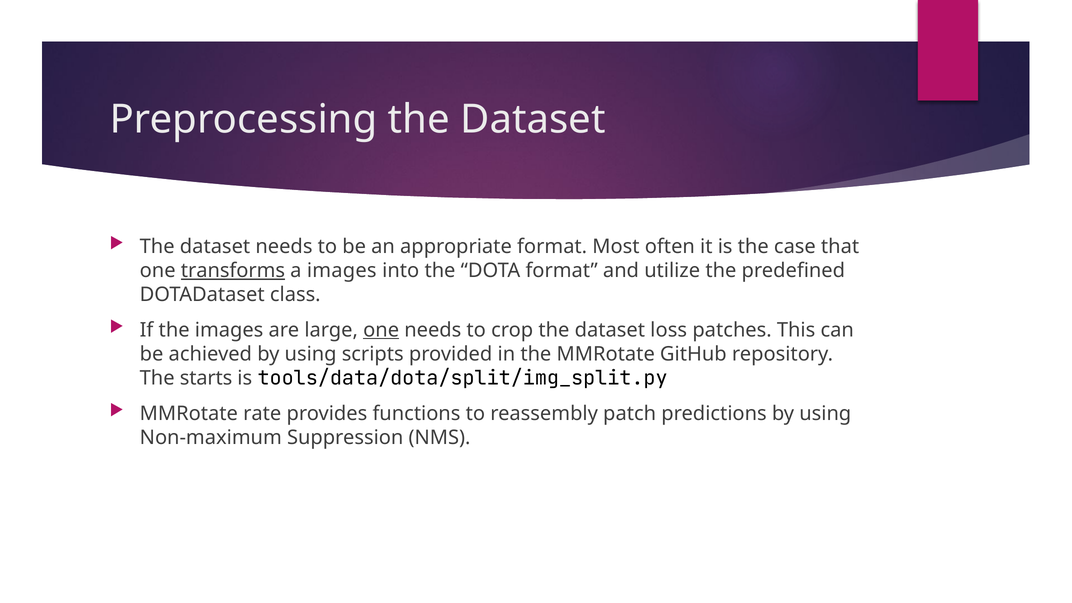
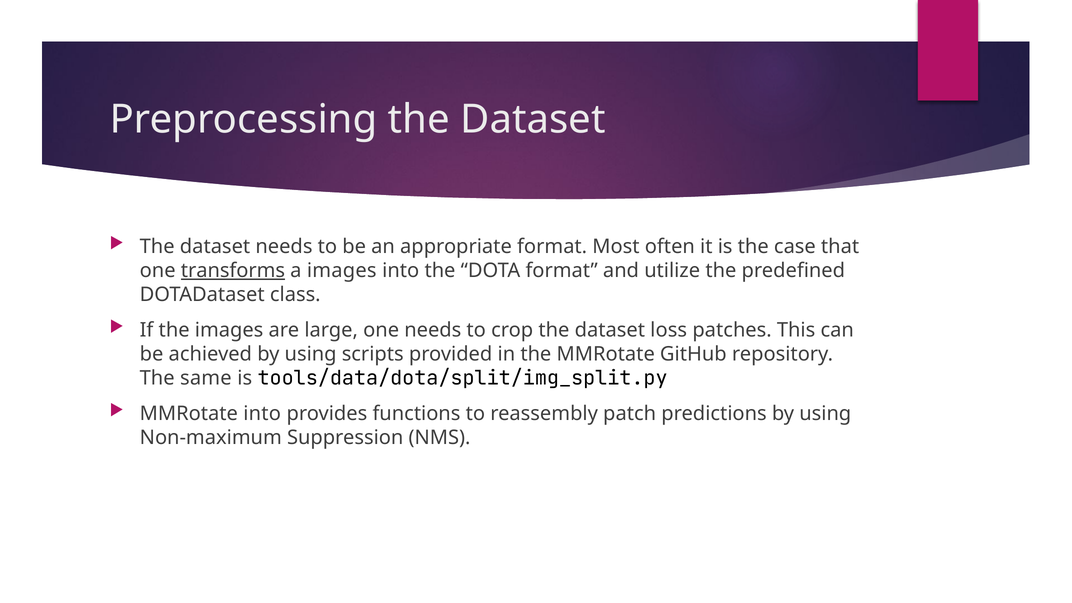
one underline: present -> none (381, 330)
starts: starts -> same (206, 378)
MMRotate rate: rate -> into (262, 413)
